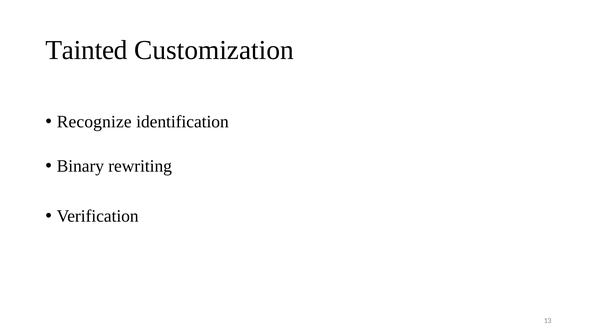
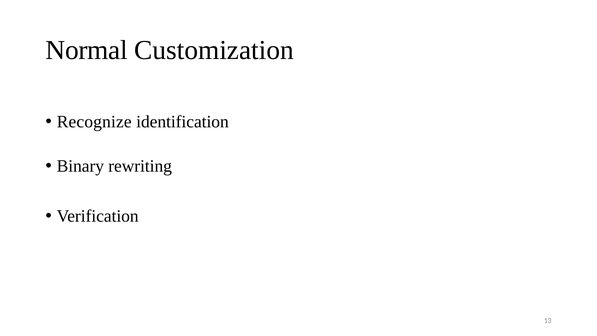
Tainted: Tainted -> Normal (87, 50)
